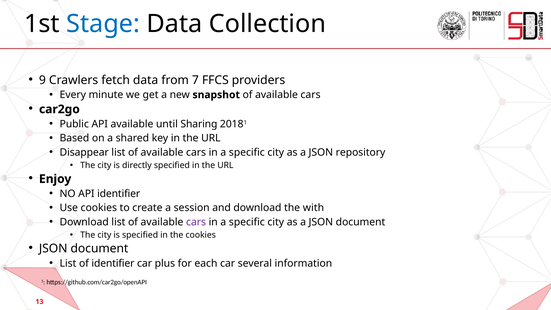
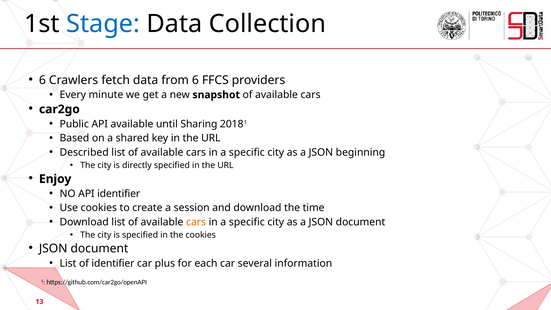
9: 9 -> 6 (42, 80)
from 7: 7 -> 6 (195, 80)
Disappear: Disappear -> Described (84, 152)
repository: repository -> beginning (360, 152)
with: with -> time (314, 208)
cars colour: purple -> orange (196, 222)
